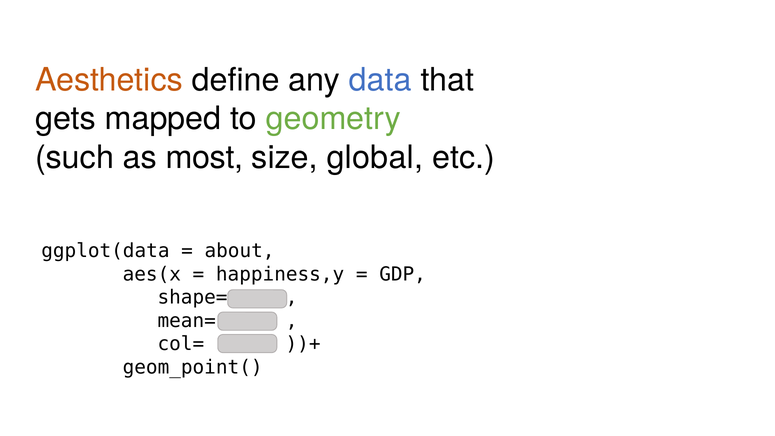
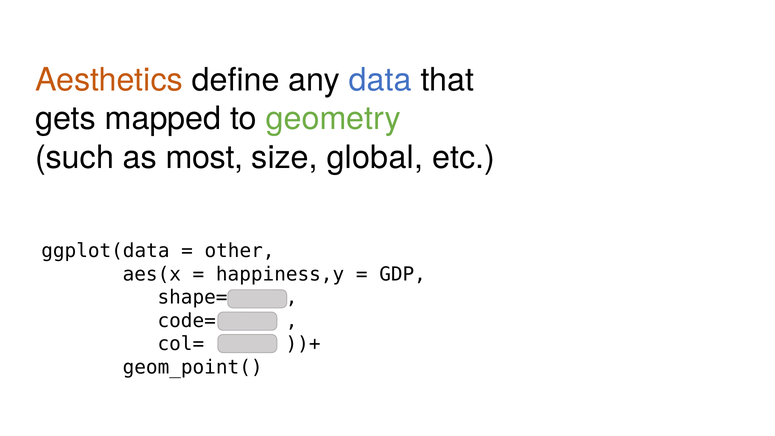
about: about -> other (240, 251)
mean=: mean= -> code= (187, 321)
